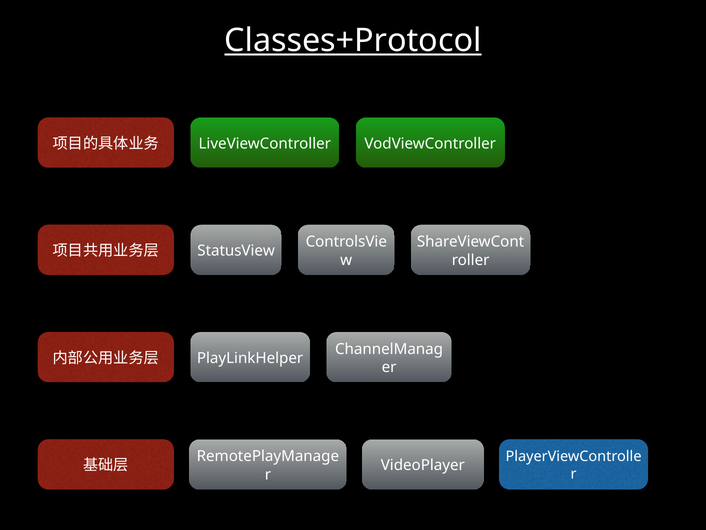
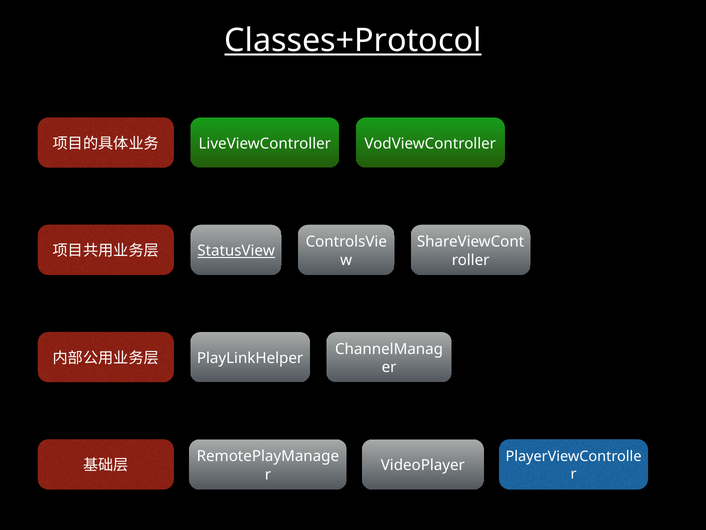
StatusView underline: none -> present (236, 251)
